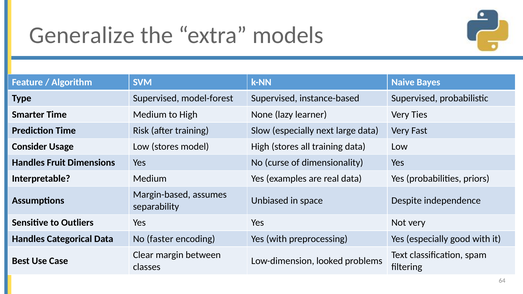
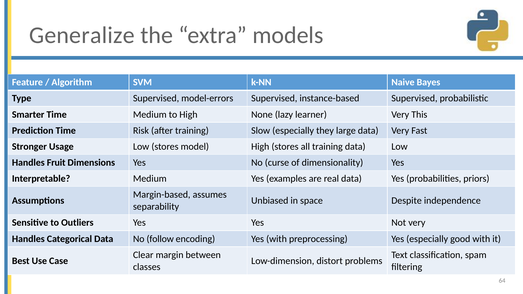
model-forest: model-forest -> model-errors (207, 98)
Ties: Ties -> This (419, 115)
next: next -> they (325, 131)
Consider: Consider -> Stronger (29, 147)
faster: faster -> follow (160, 239)
looked: looked -> distort (330, 261)
